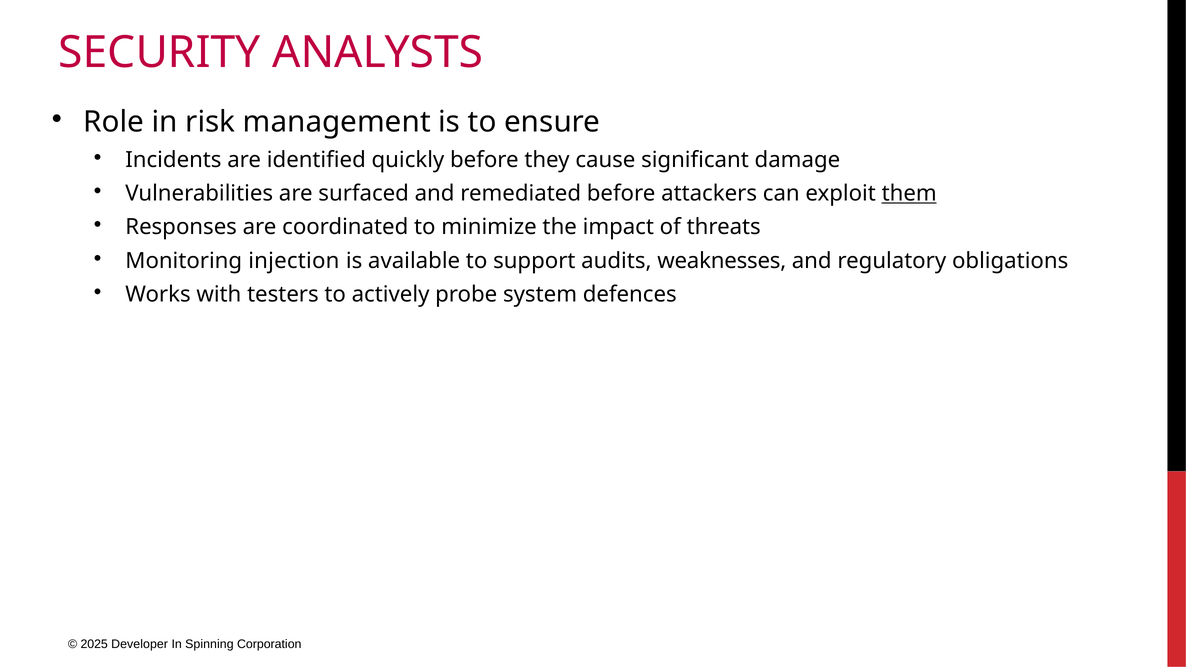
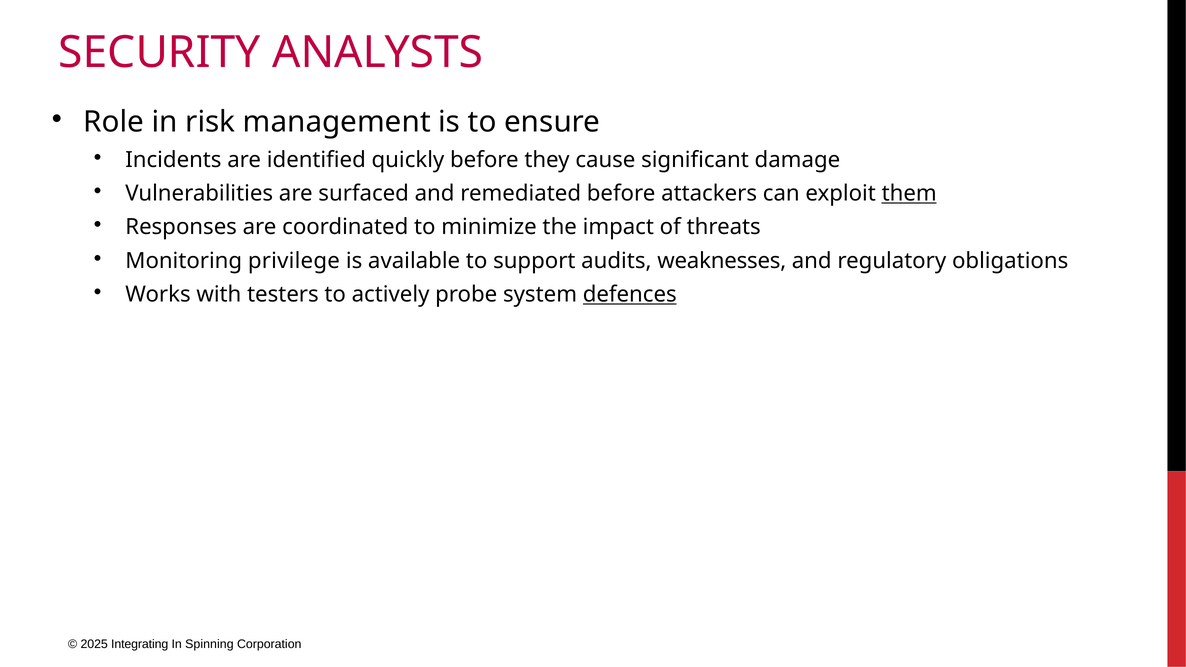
injection: injection -> privilege (294, 261)
defences underline: none -> present (630, 294)
Developer: Developer -> Integrating (140, 644)
